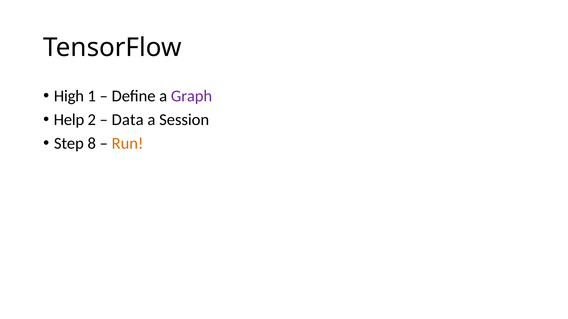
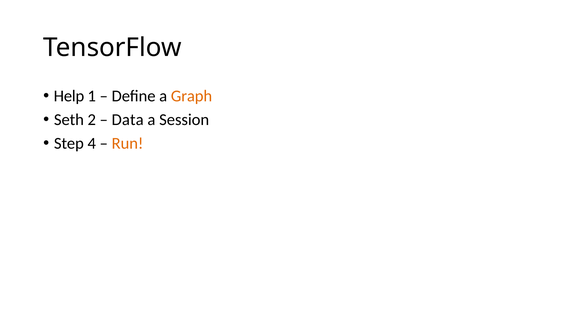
High: High -> Help (69, 96)
Graph colour: purple -> orange (192, 96)
Help: Help -> Seth (69, 120)
8: 8 -> 4 (92, 144)
